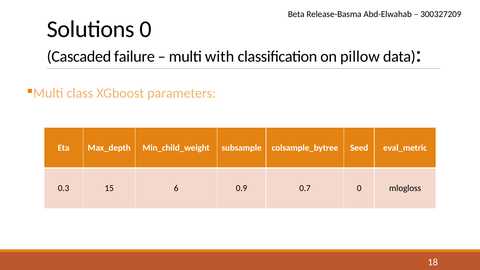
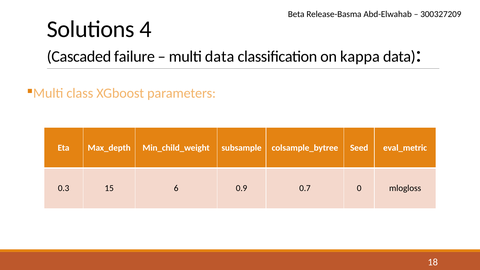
Solutions 0: 0 -> 4 (146, 29)
multi with: with -> data (220, 56)
pillow: pillow -> kappa (360, 56)
